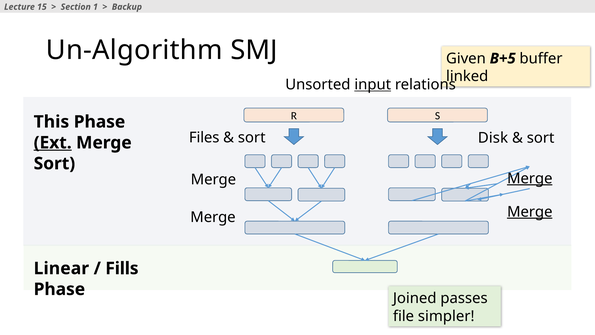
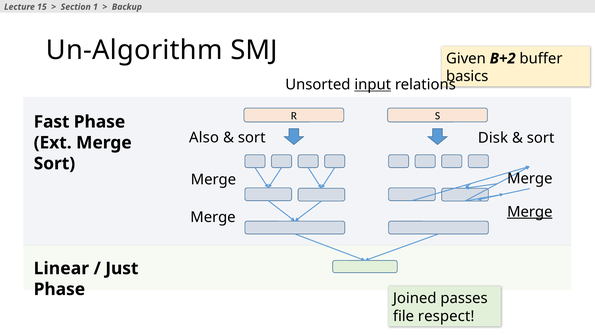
B+5: B+5 -> B+2 (503, 58)
linked: linked -> basics (467, 76)
This: This -> Fast (52, 122)
Files: Files -> Also (204, 138)
Ext underline: present -> none (53, 143)
Merge underline: present -> none (530, 178)
Fills: Fills -> Just (122, 268)
simpler: simpler -> respect (446, 316)
